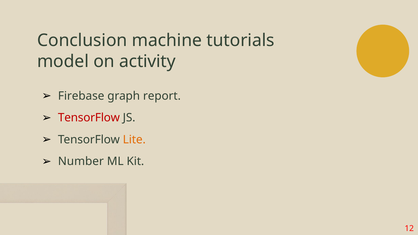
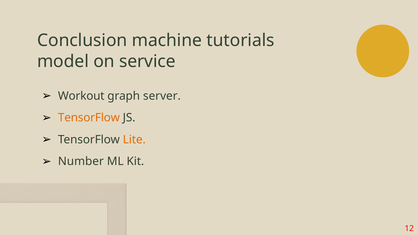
activity: activity -> service (147, 61)
Firebase: Firebase -> Workout (81, 96)
report: report -> server (162, 96)
TensorFlow colour: red -> orange (89, 118)
